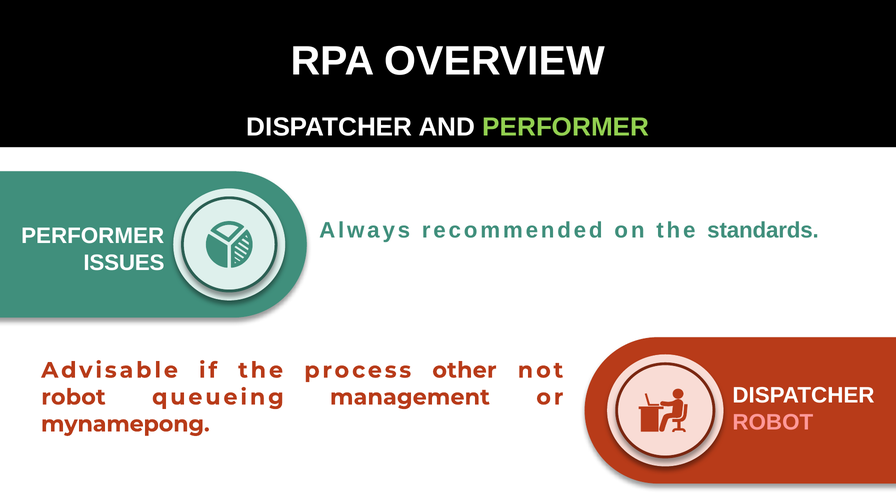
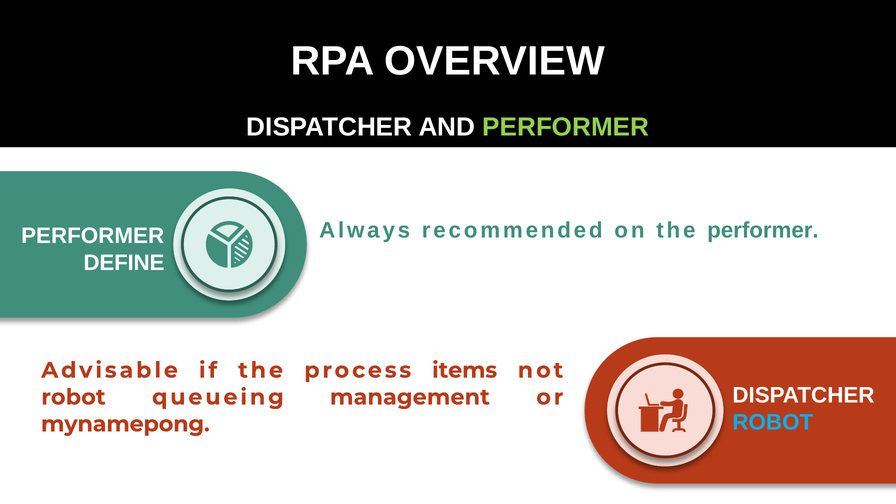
the standards: standards -> performer (763, 230)
ISSUES: ISSUES -> DEFINE (124, 263)
other: other -> items (465, 370)
ROBOT colour: pink -> light blue (773, 422)
